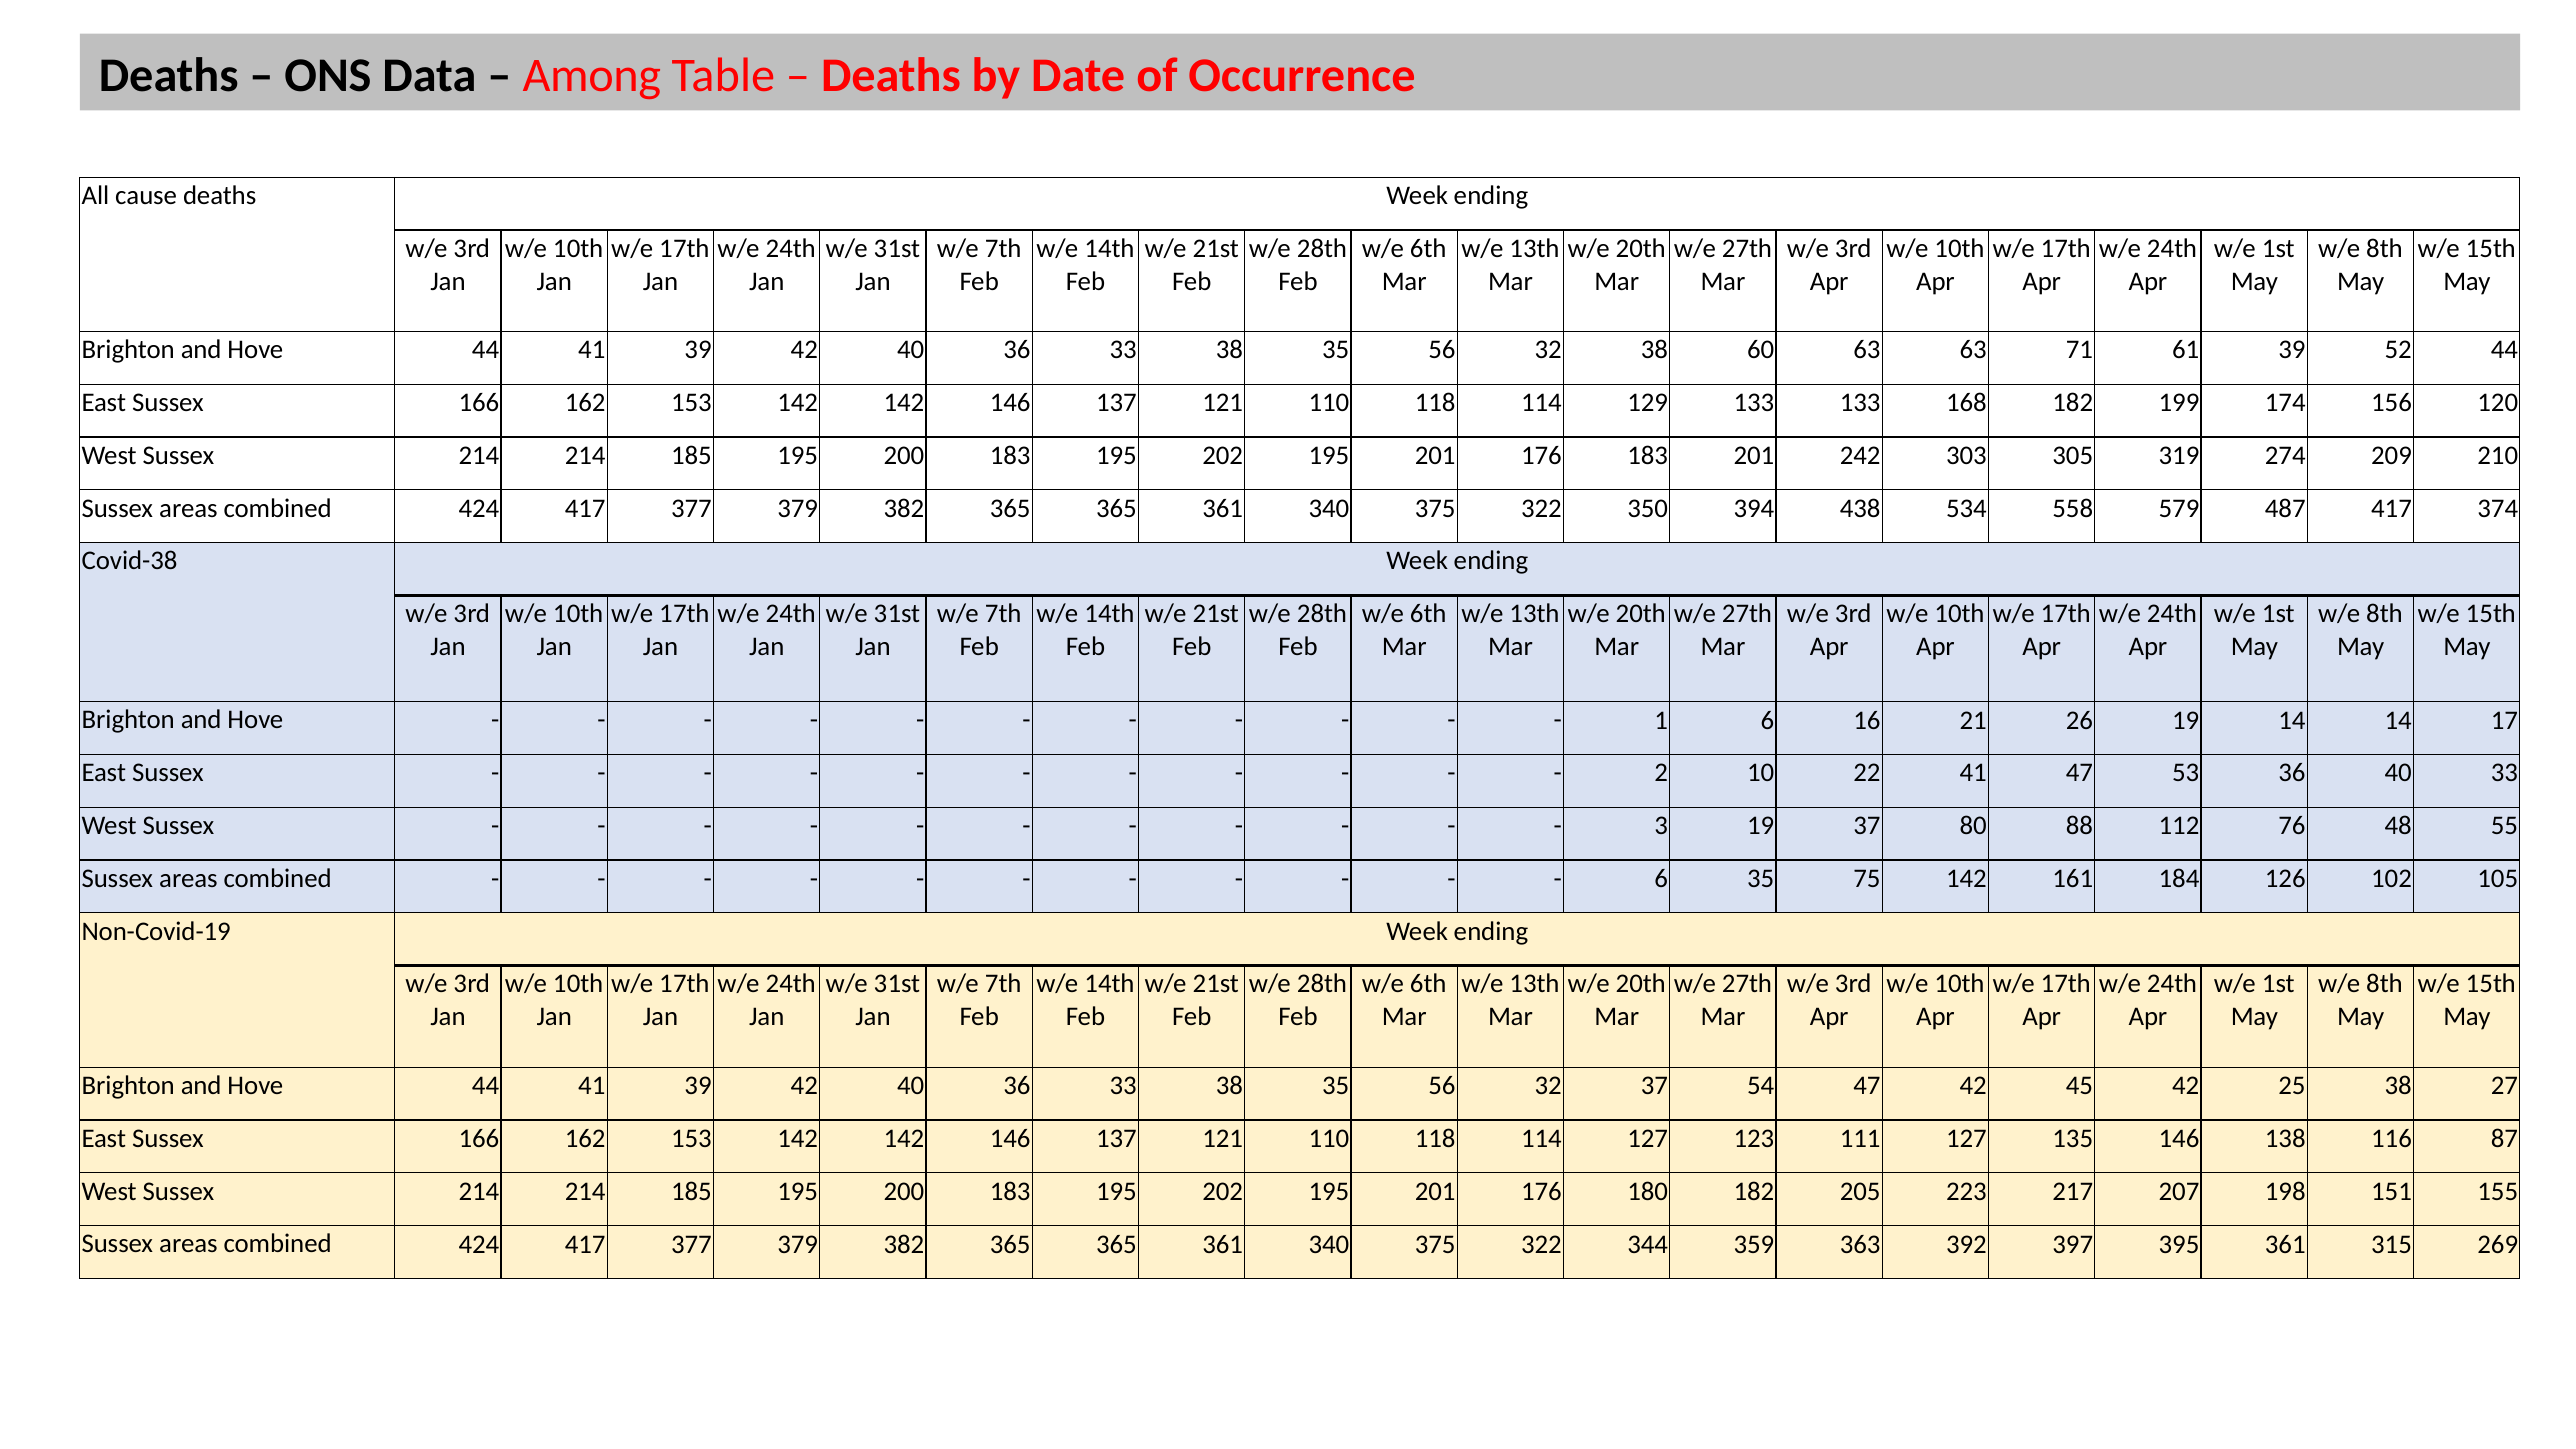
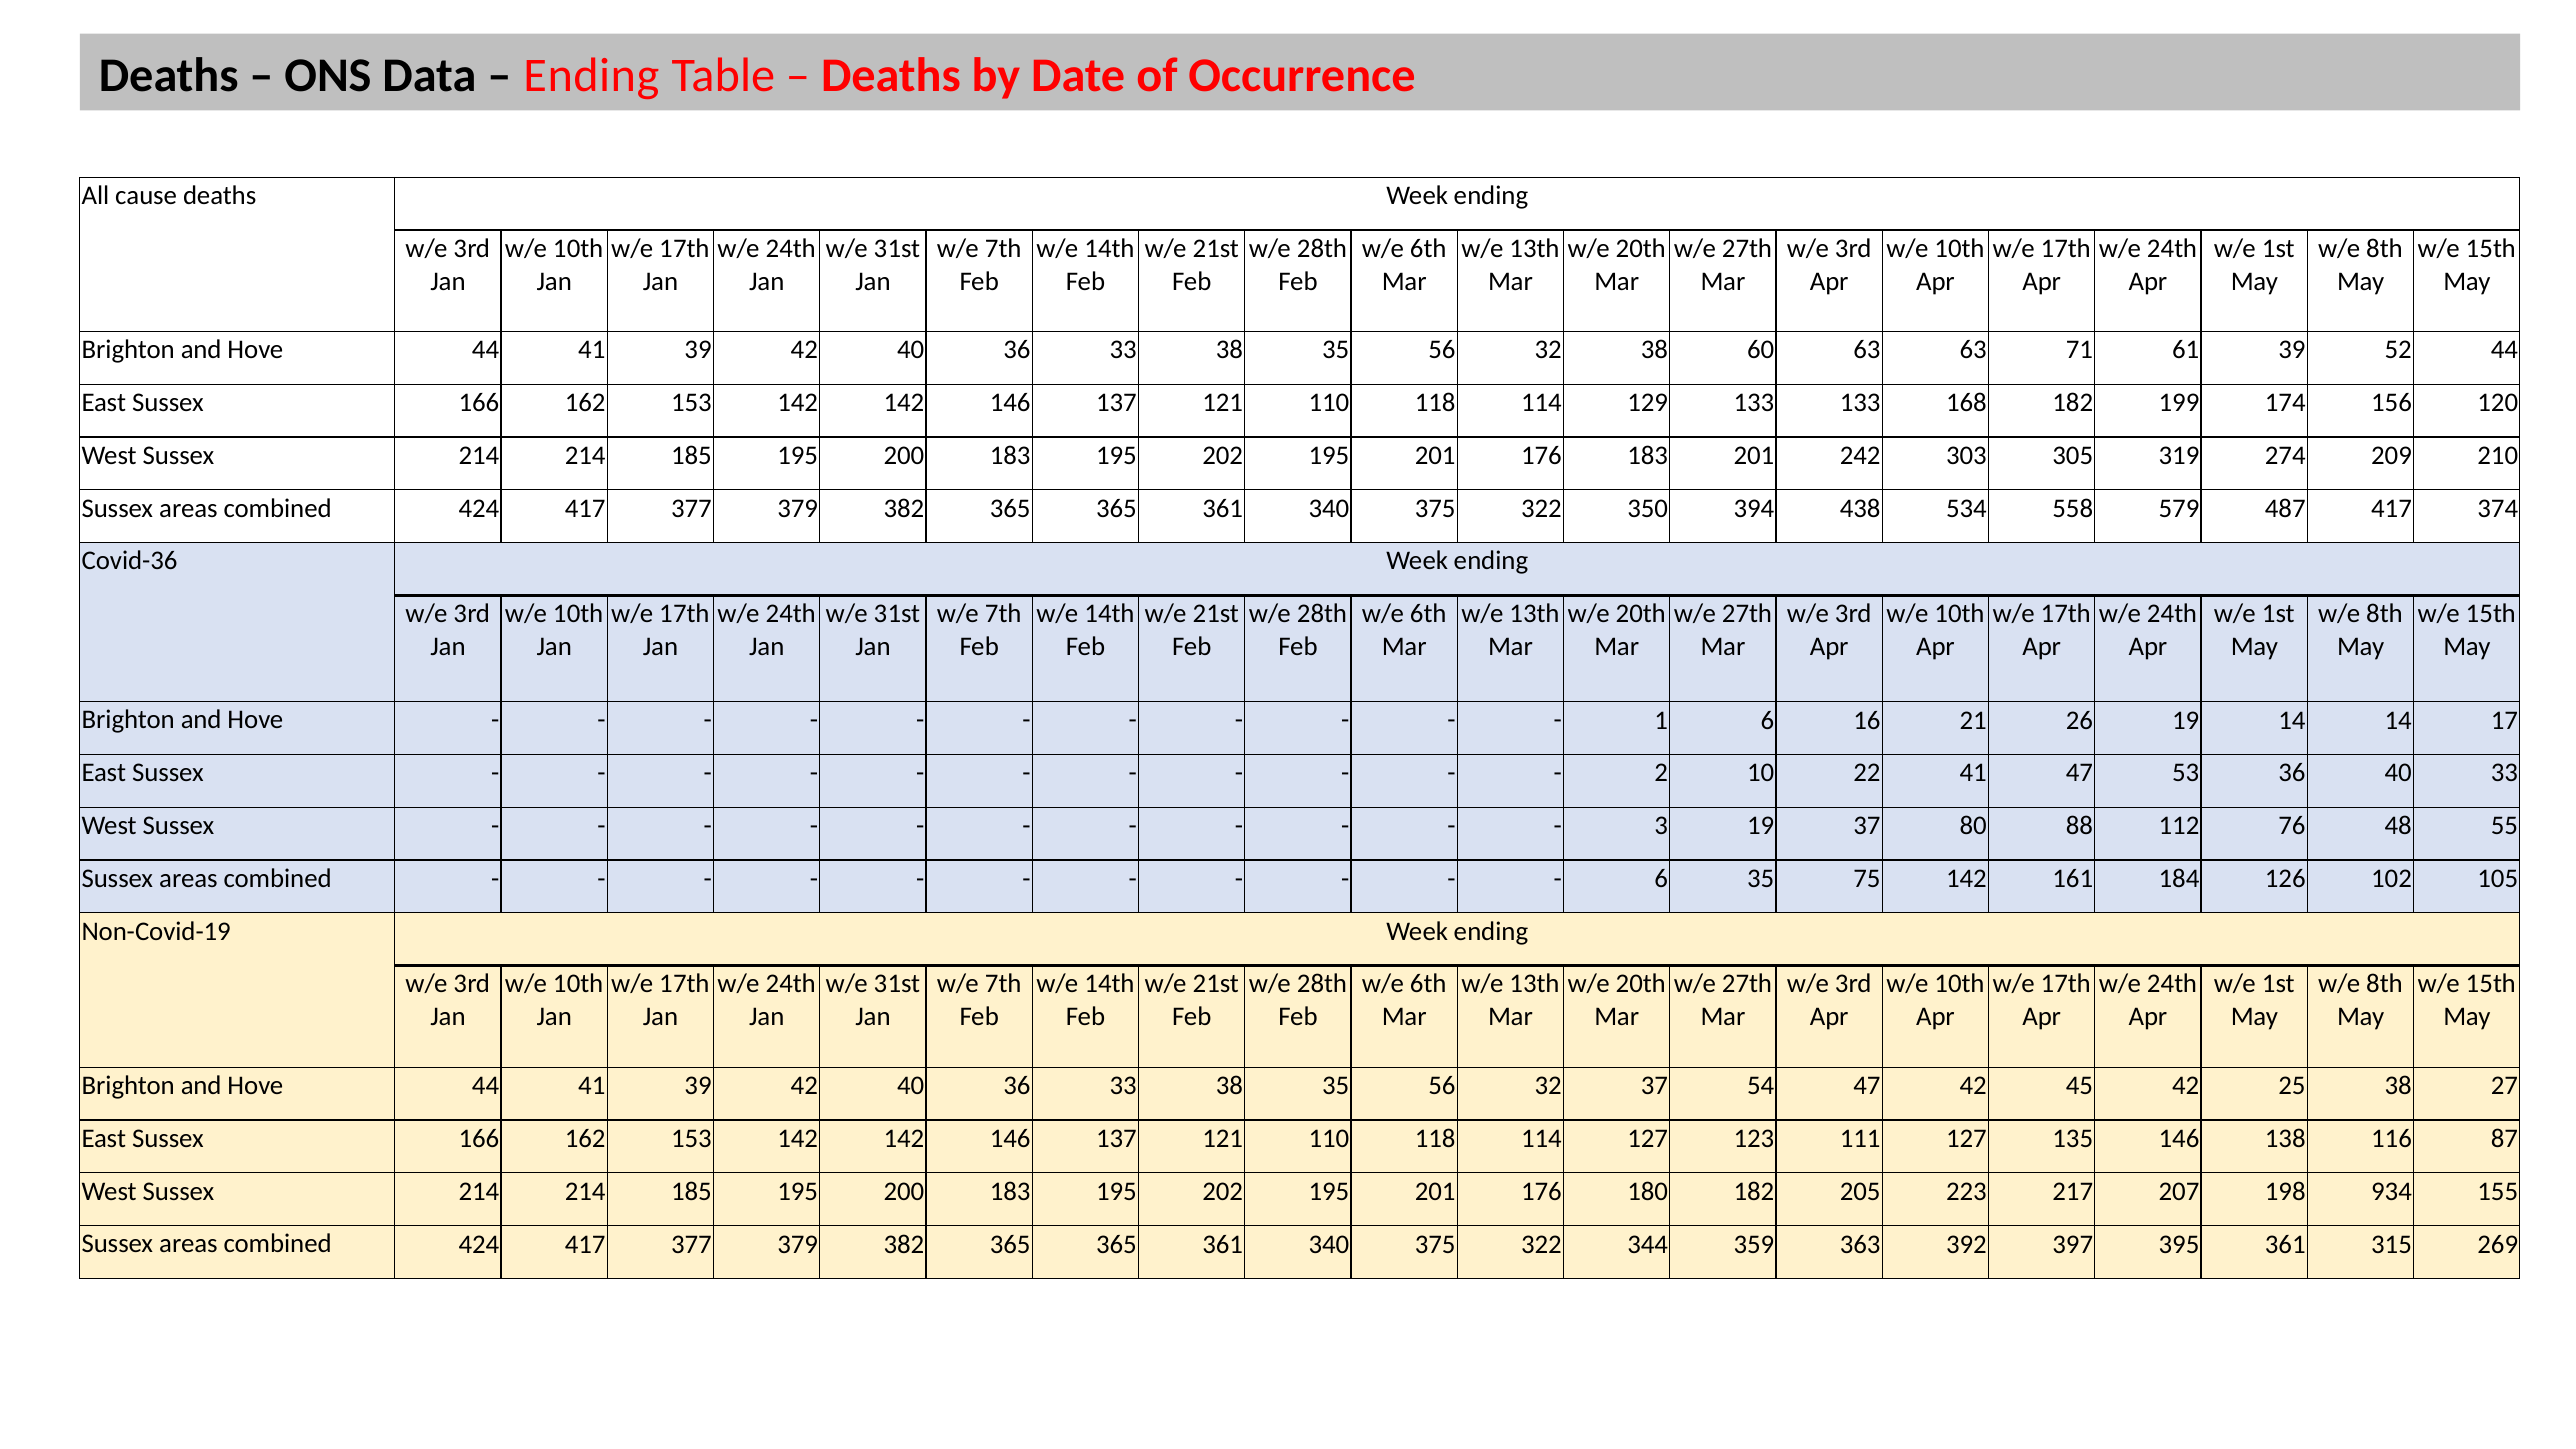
Among: Among -> Ending (591, 75)
Covid-38: Covid-38 -> Covid-36 (130, 561)
151: 151 -> 934 (2392, 1191)
